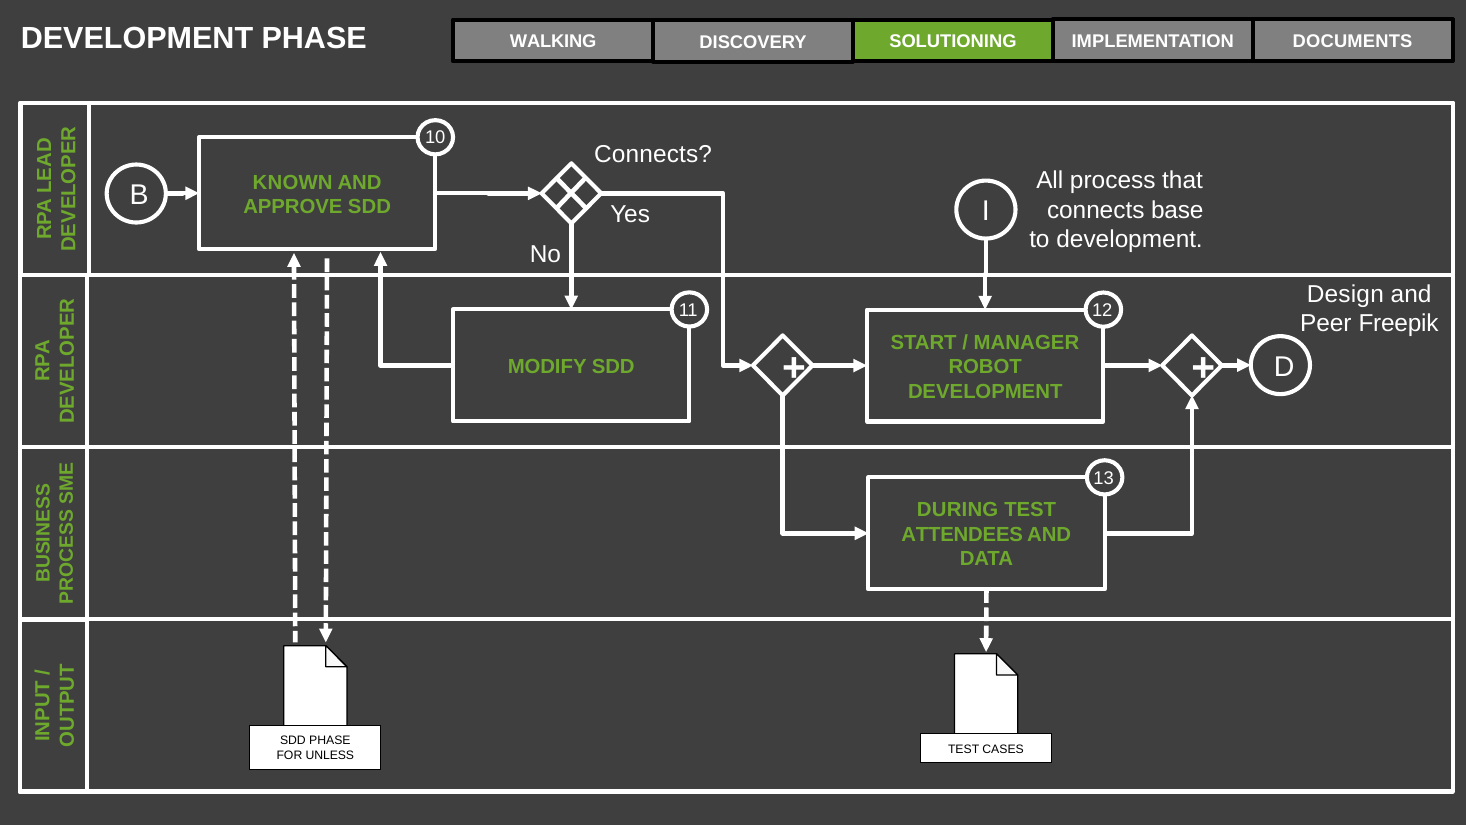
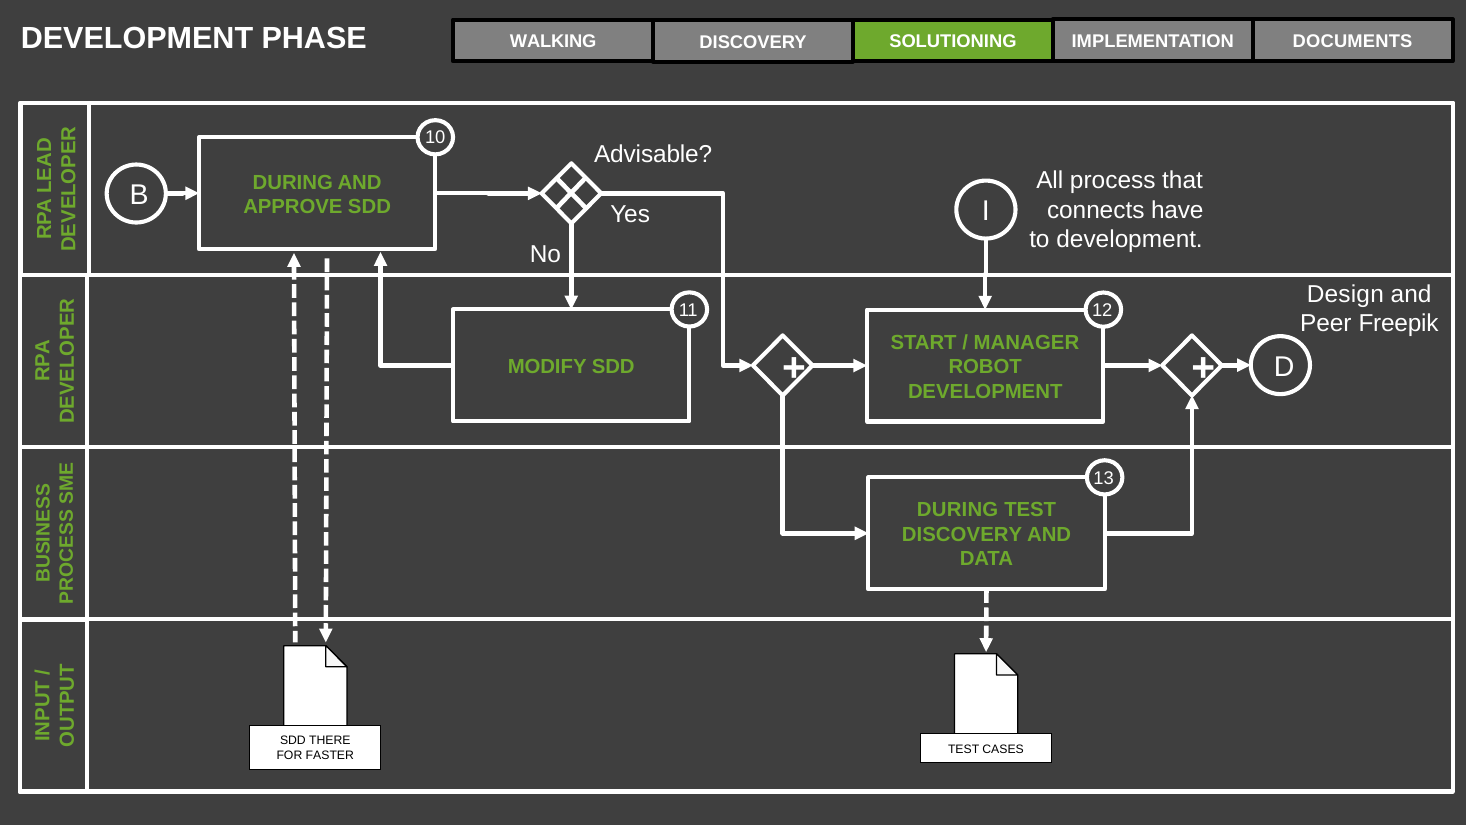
Connects: Connects -> Advisable (653, 154)
KNOWN: KNOWN -> DURING (293, 182)
base: base -> have (1177, 210)
ATTENDEES: ATTENDEES -> DISCOVERY (962, 534)
SDD PHASE: PHASE -> THERE (330, 741)
UNLESS: UNLESS -> FASTER (330, 755)
